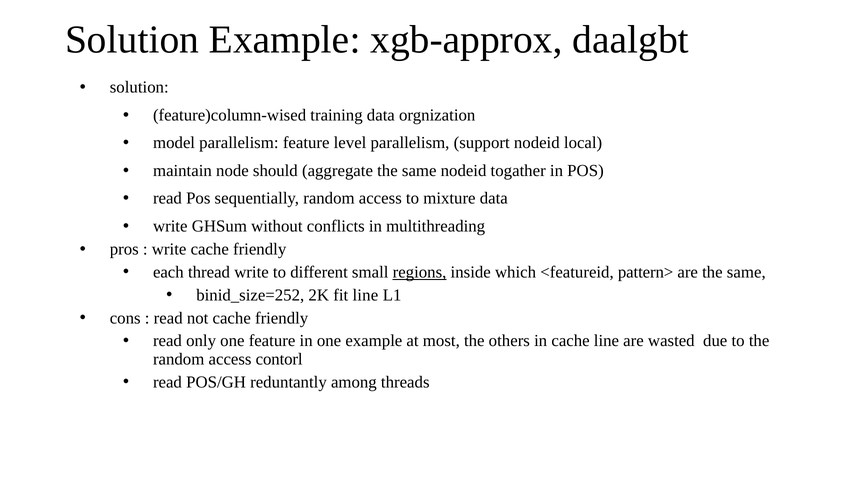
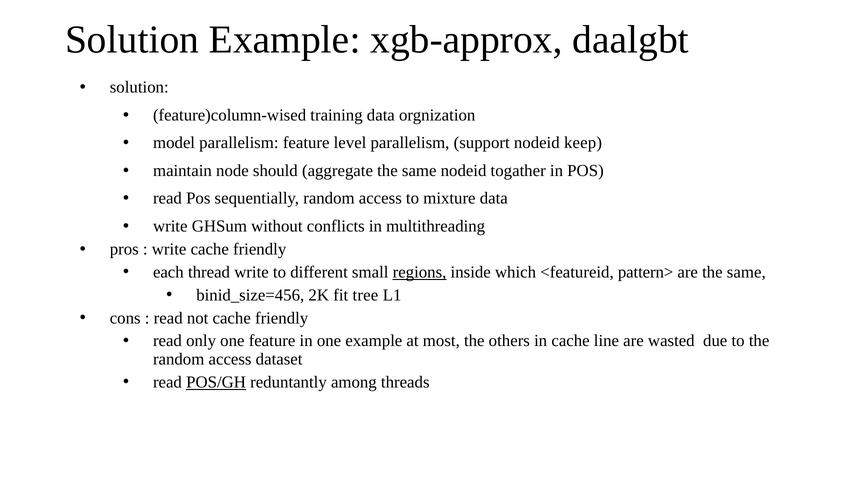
local: local -> keep (583, 143)
binid_size=252: binid_size=252 -> binid_size=456 (250, 295)
fit line: line -> tree (365, 295)
contorl: contorl -> dataset (279, 359)
POS/GH underline: none -> present (216, 382)
